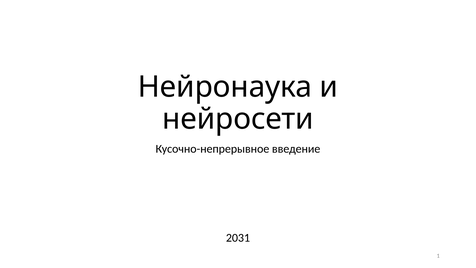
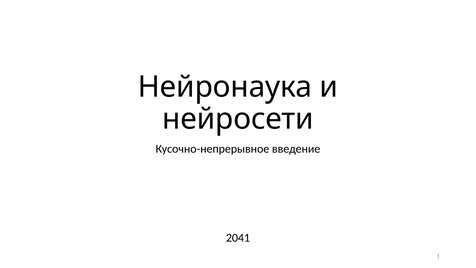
2031: 2031 -> 2041 (238, 238)
